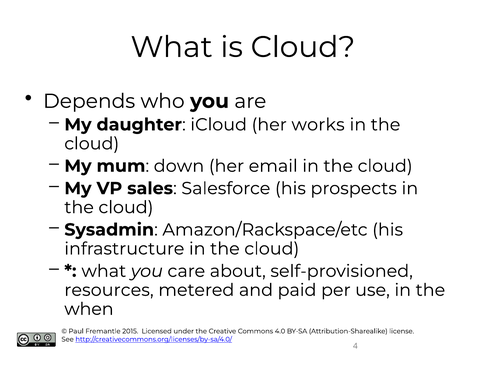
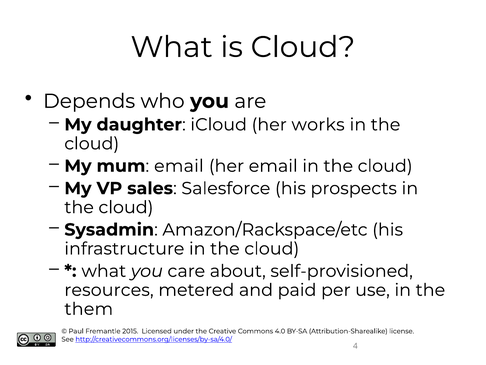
mum down: down -> email (179, 166)
when: when -> them (89, 309)
